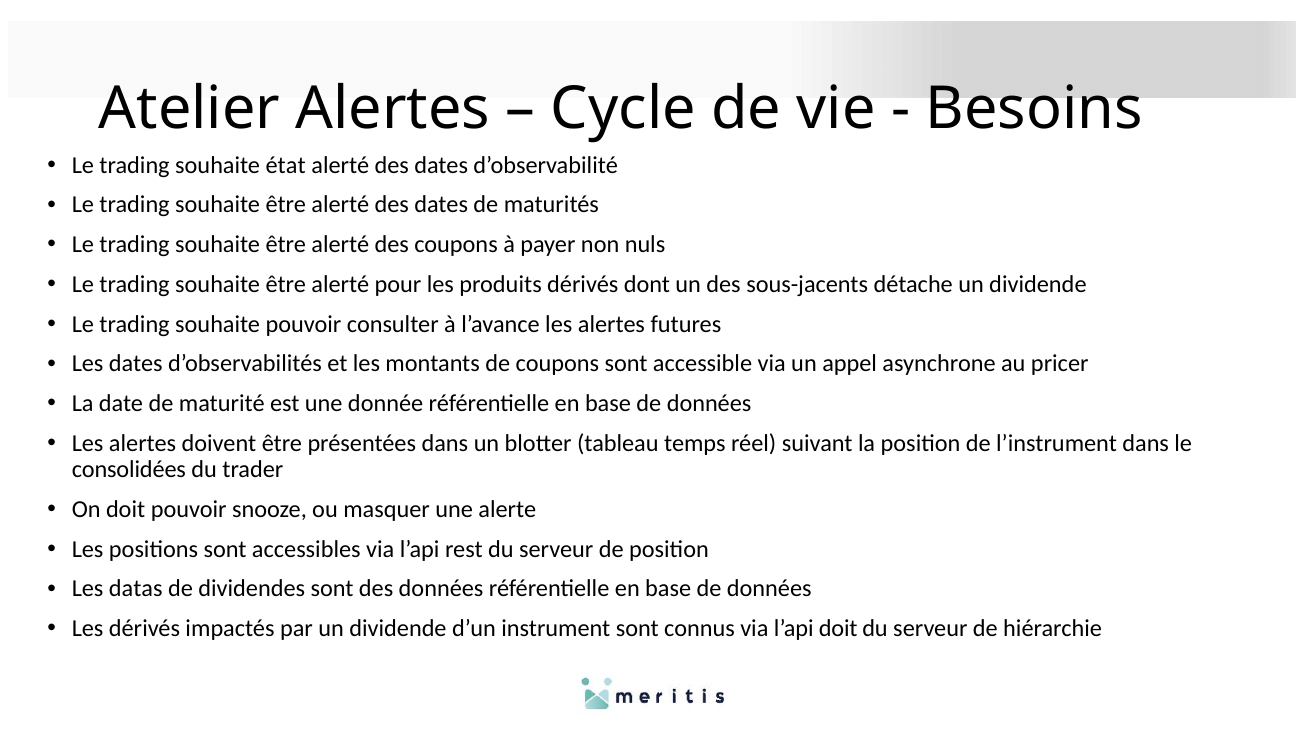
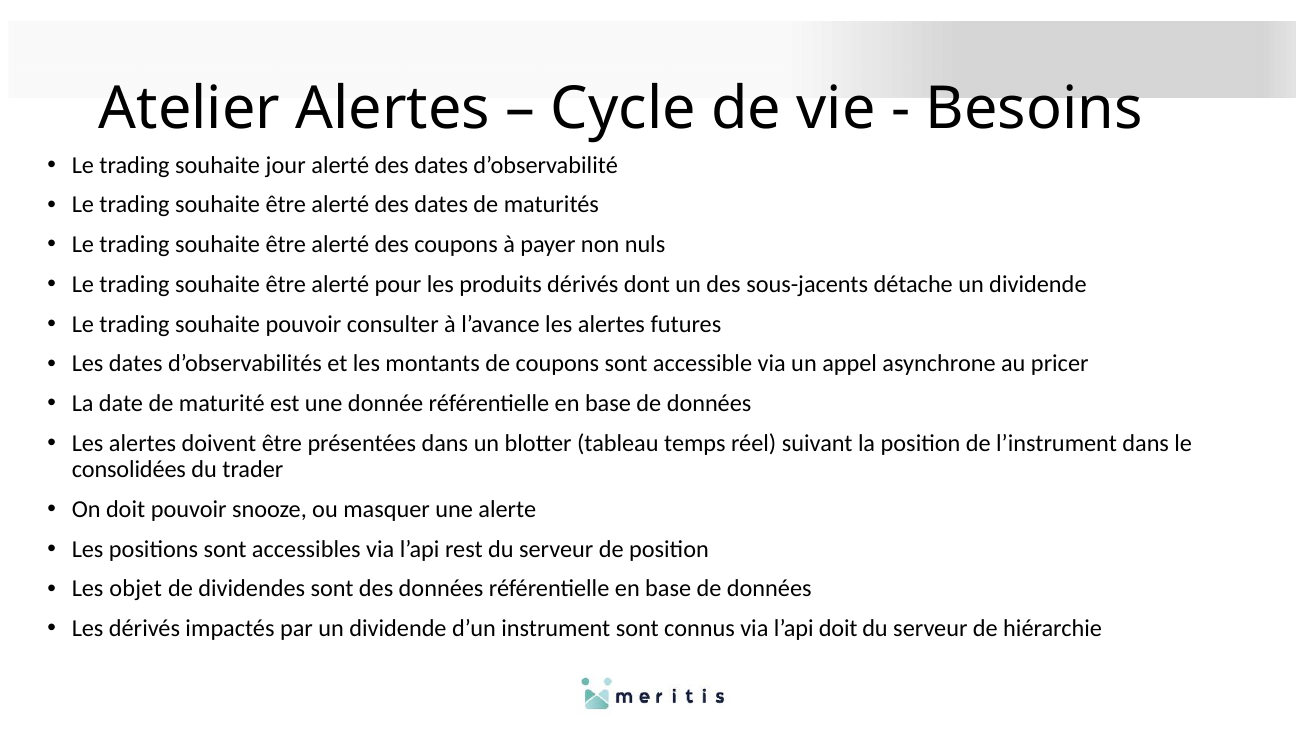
état: état -> jour (286, 165)
datas: datas -> objet (136, 589)
